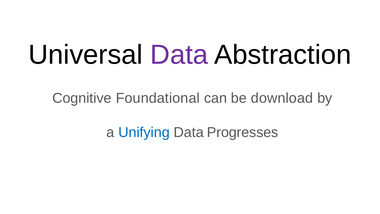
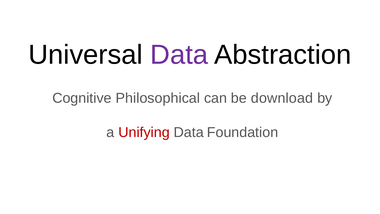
Foundational: Foundational -> Philosophical (158, 98)
Unifying colour: blue -> red (144, 132)
Progresses: Progresses -> Foundation (243, 132)
